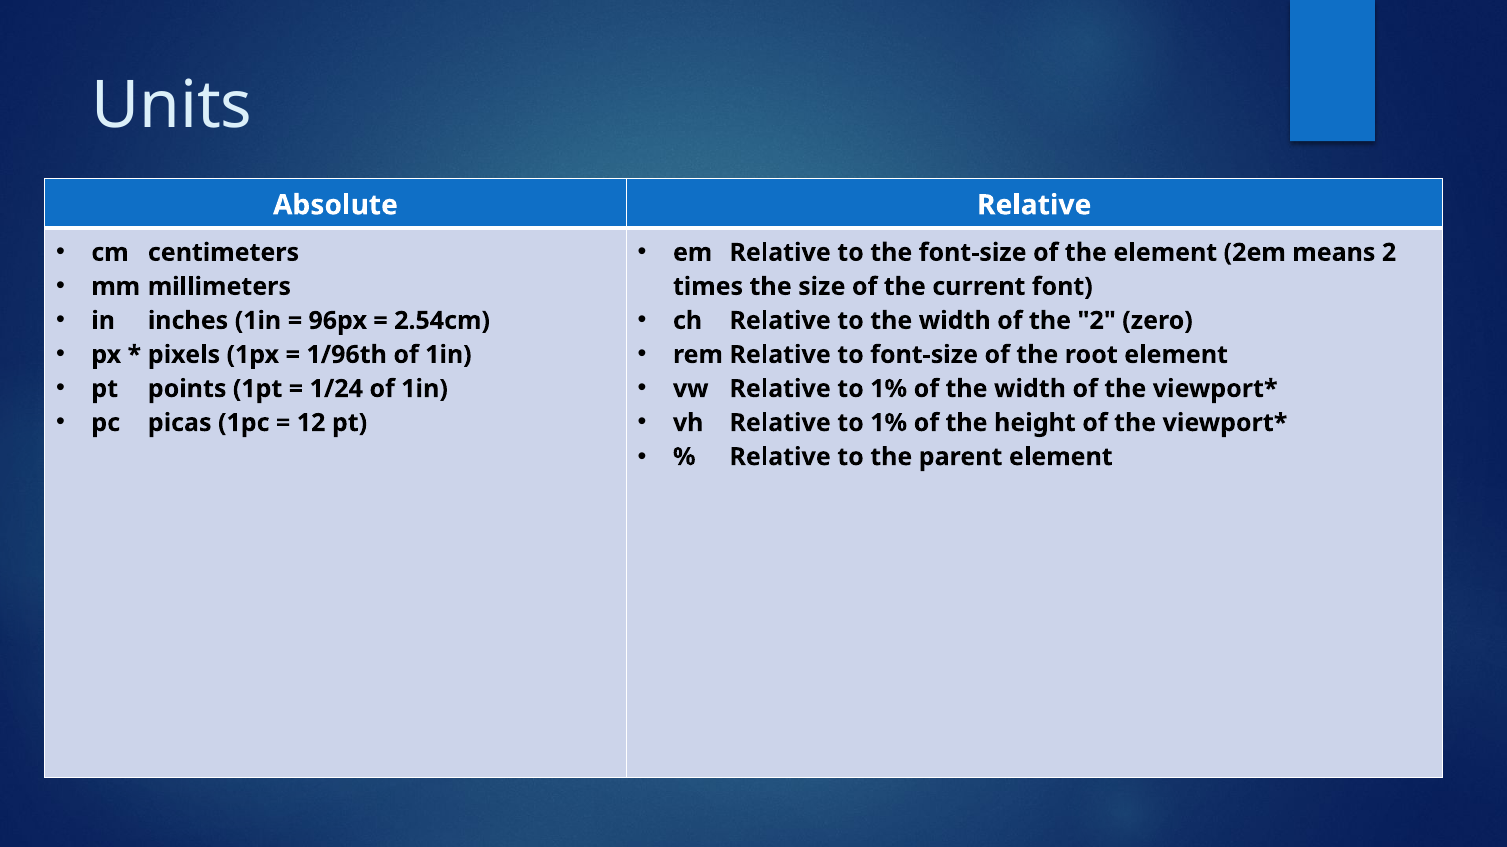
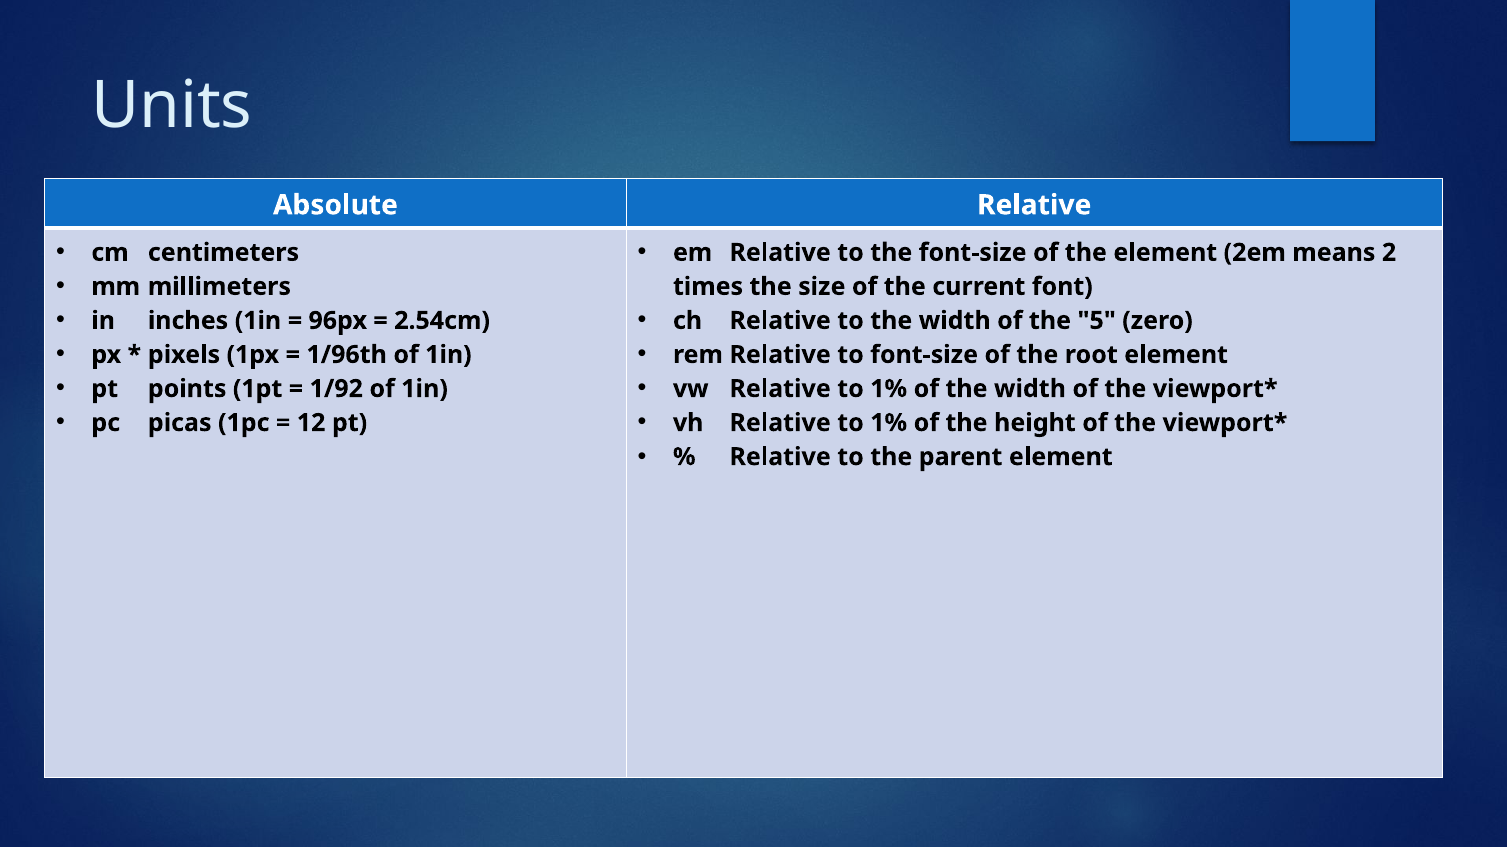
the 2: 2 -> 5 (1097, 321)
1/24: 1/24 -> 1/92 (336, 389)
